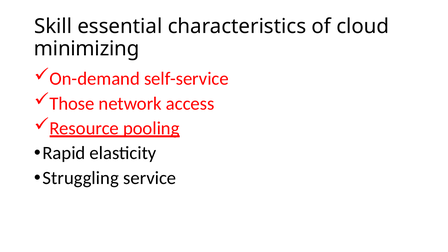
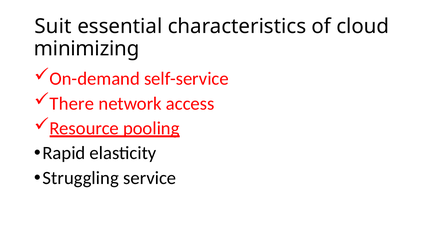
Skill: Skill -> Suit (53, 27)
Those: Those -> There (72, 104)
